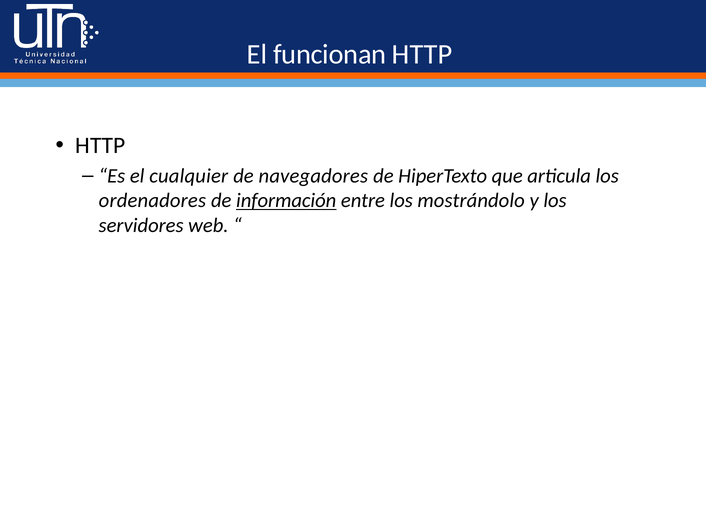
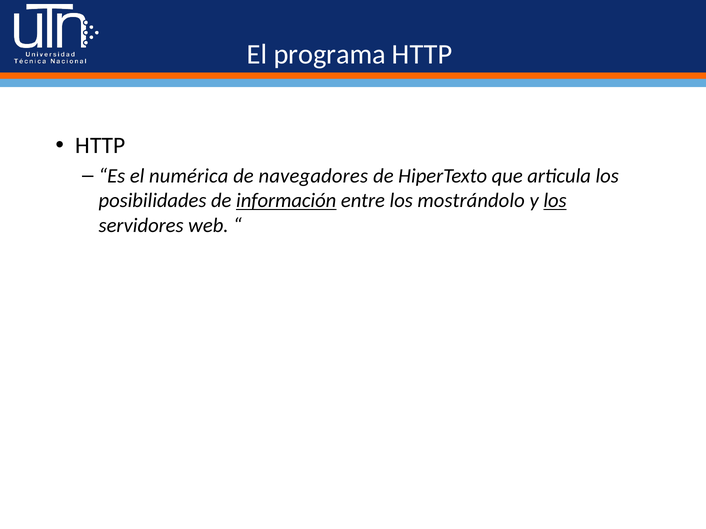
funcionan: funcionan -> programa (330, 55)
cualquier: cualquier -> numérica (189, 176)
ordenadores: ordenadores -> posibilidades (153, 201)
los underline: none -> present (555, 201)
